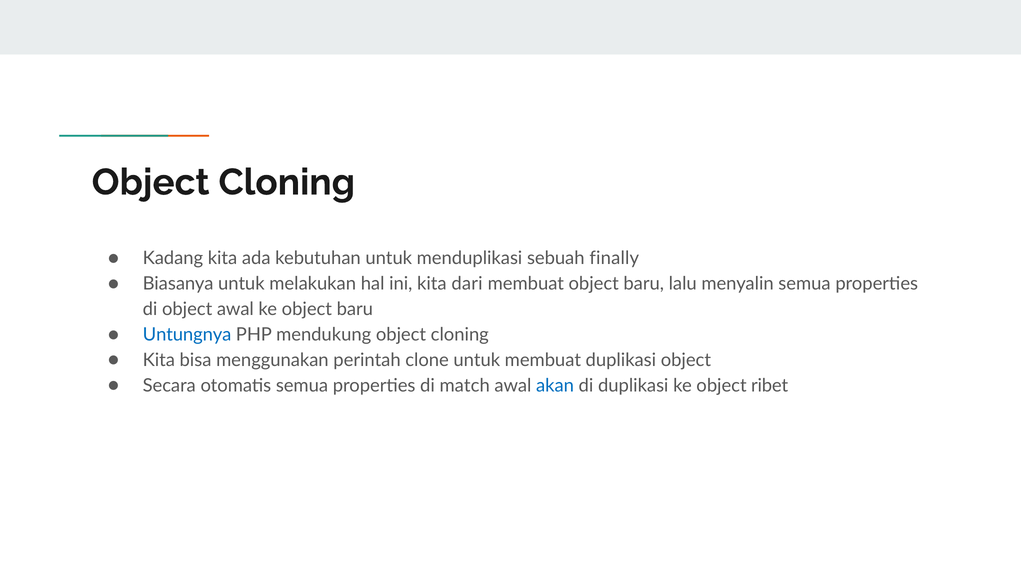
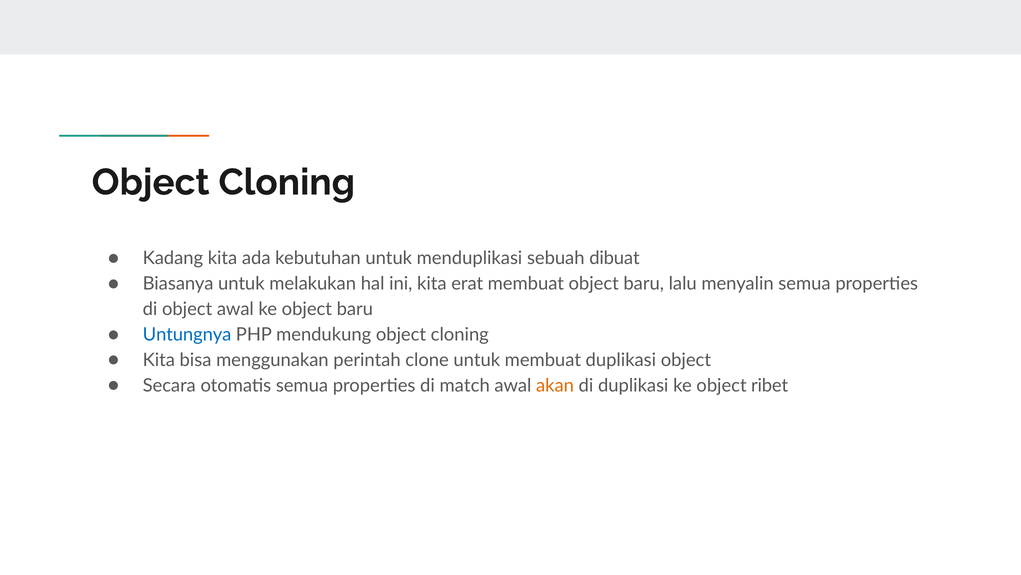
finally: finally -> dibuat (614, 258)
dari: dari -> erat (467, 283)
akan colour: blue -> orange (555, 385)
